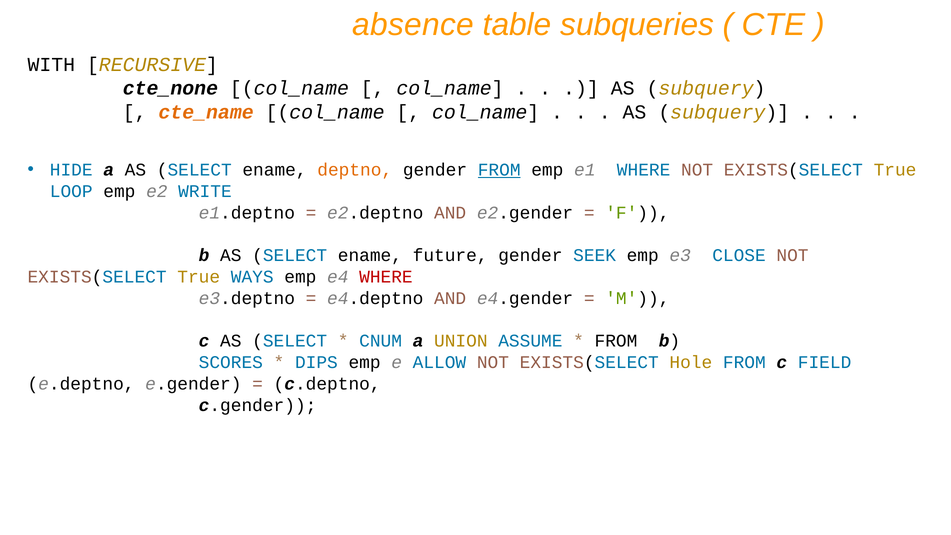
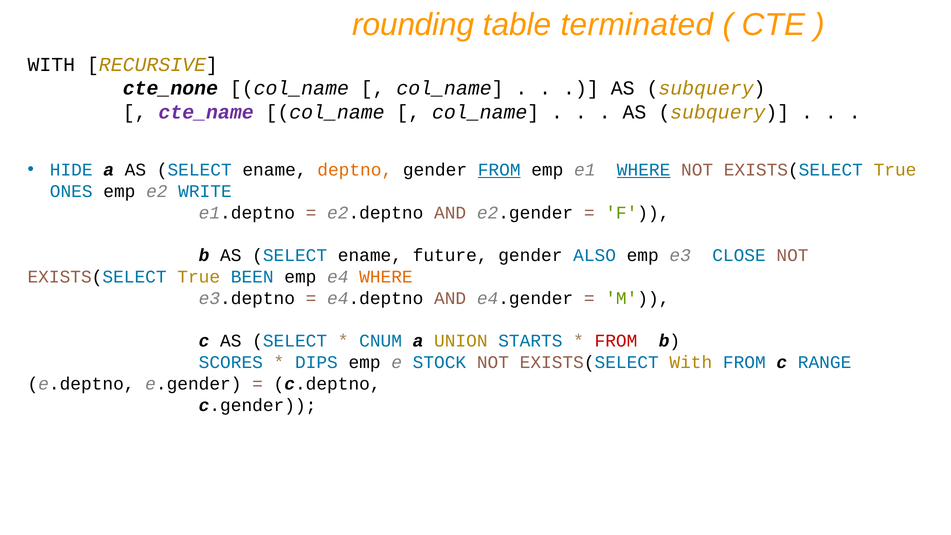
absence: absence -> rounding (413, 25)
subqueries: subqueries -> terminated (637, 25)
cte_name colour: orange -> purple (206, 112)
WHERE underline: none -> present (644, 170)
LOOP: LOOP -> ONES (71, 191)
SEEK: SEEK -> ALSO (595, 255)
WAYS: WAYS -> BEEN (252, 277)
WHERE colour: red -> orange (386, 277)
ASSUME: ASSUME -> STARTS (530, 341)
FROM colour: black -> red (616, 341)
ALLOW: ALLOW -> STOCK (439, 362)
EXISTS(SELECT Hole: Hole -> With (691, 362)
FIELD: FIELD -> RANGE (825, 362)
